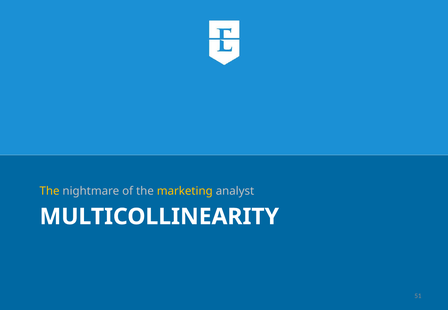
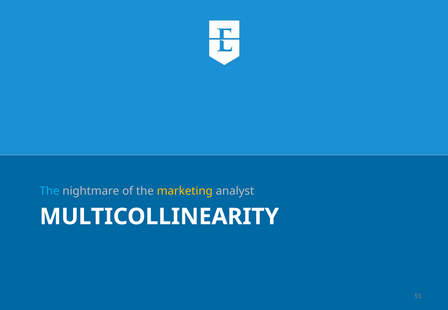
The colour: yellow -> light blue (50, 191)
